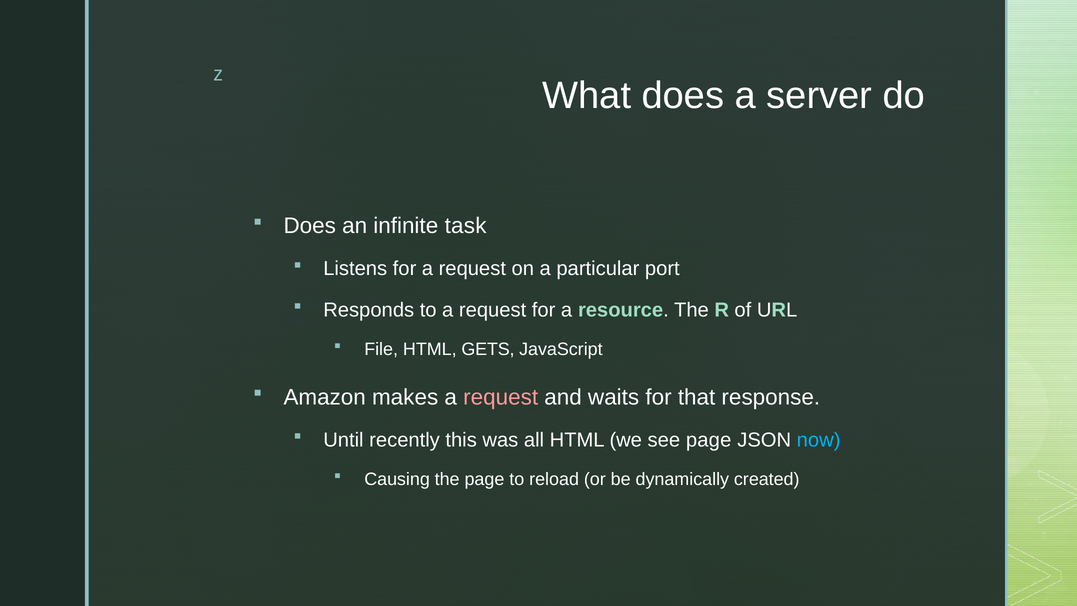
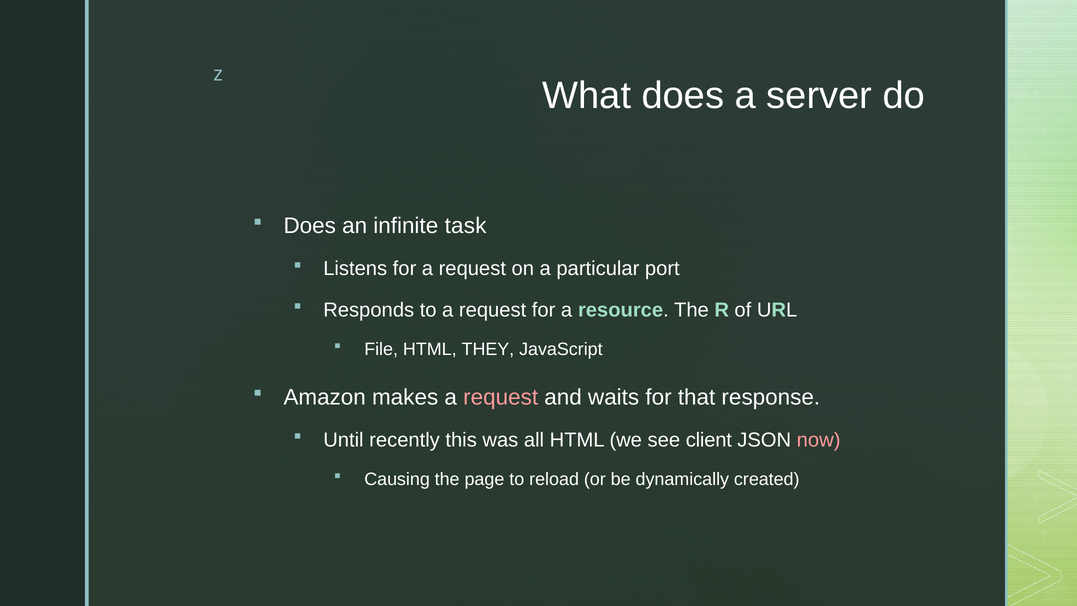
GETS: GETS -> THEY (488, 349)
see page: page -> client (709, 440)
now colour: light blue -> pink (819, 440)
